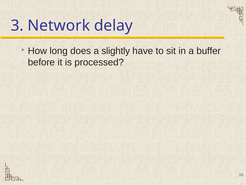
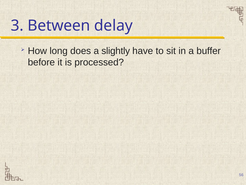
Network: Network -> Between (59, 25)
